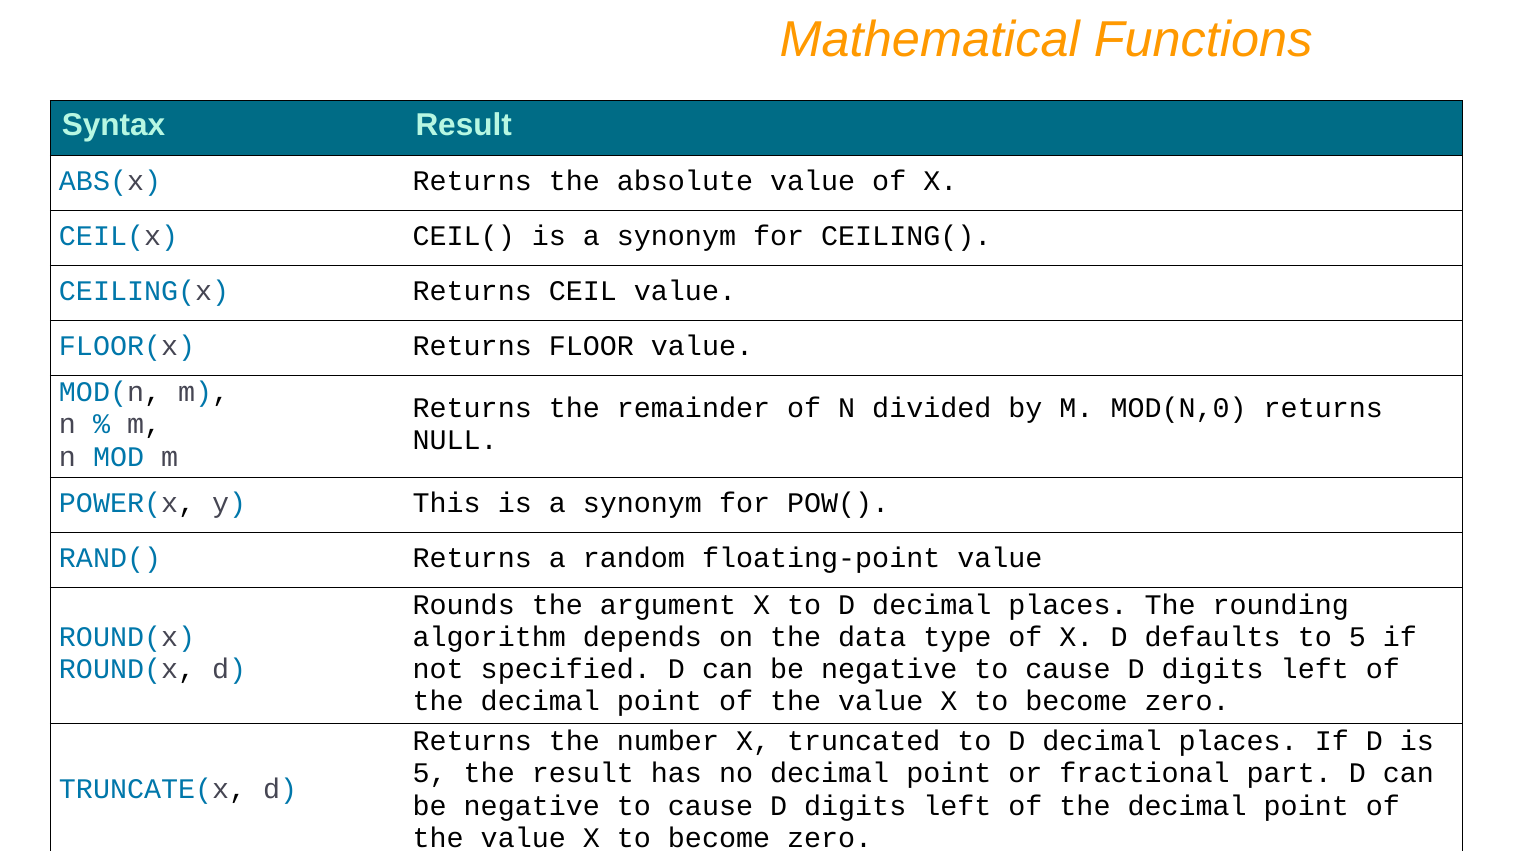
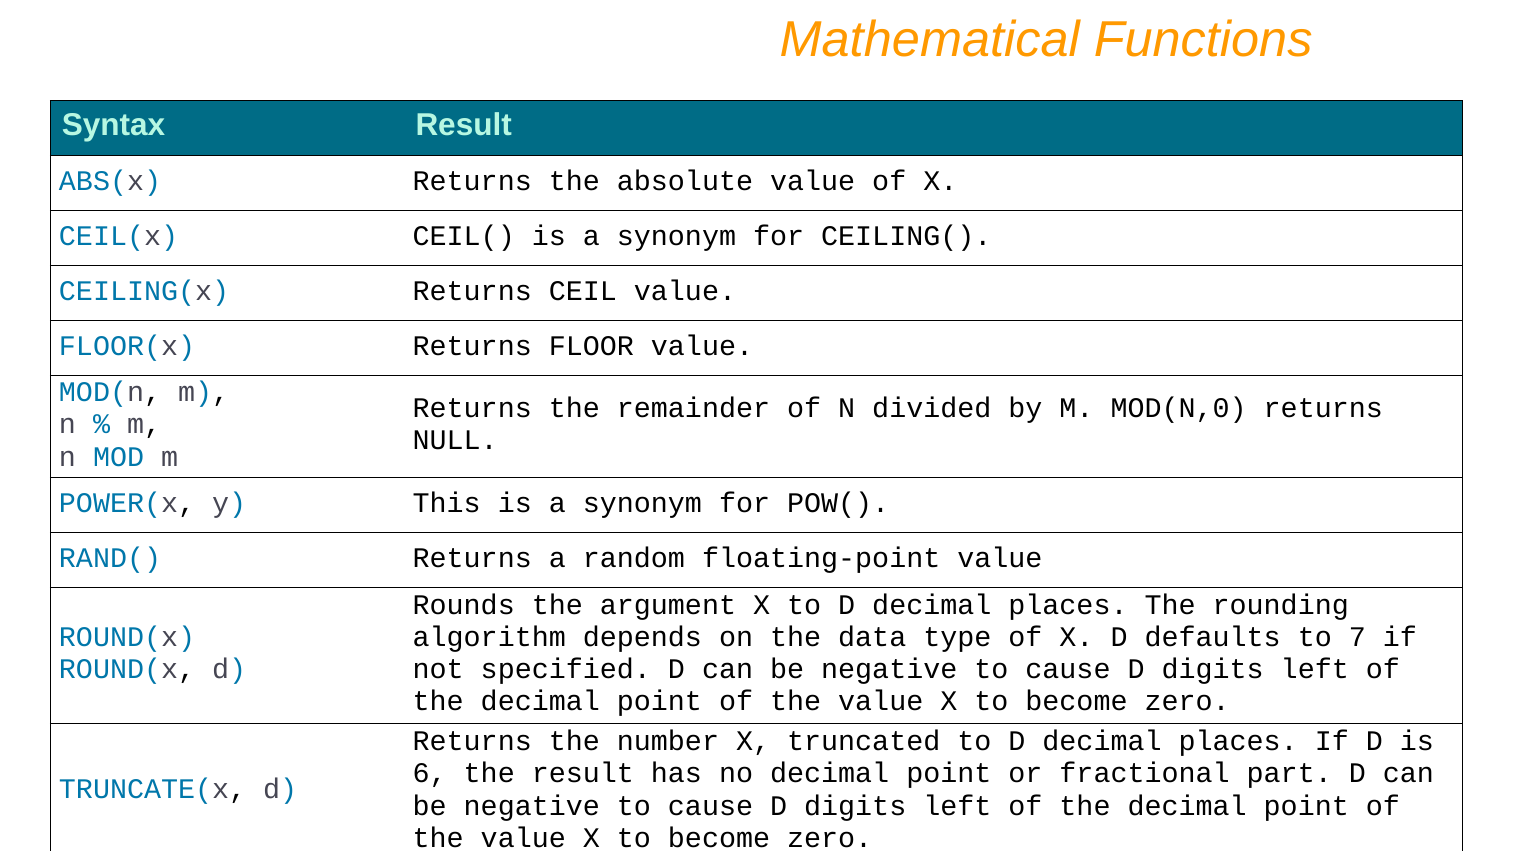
to 5: 5 -> 7 (1357, 637)
5: 5 -> 6 (430, 774)
